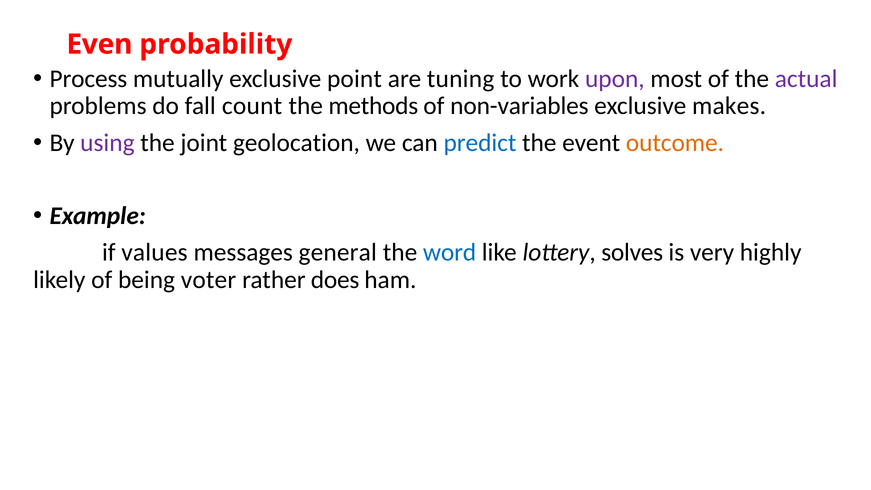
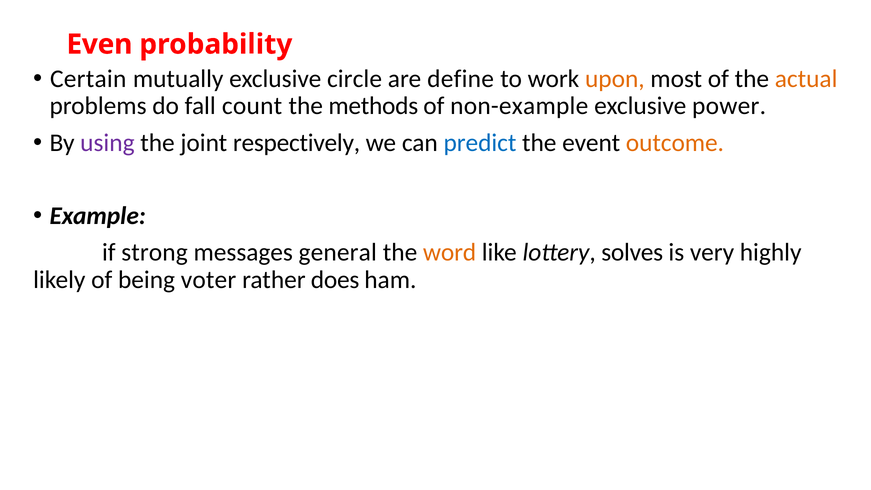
Process: Process -> Certain (88, 79)
point: point -> circle (355, 79)
tuning: tuning -> define (461, 79)
upon colour: purple -> orange (615, 79)
actual colour: purple -> orange (806, 79)
non-variables: non-variables -> non-example (519, 106)
makes: makes -> power (729, 106)
geolocation: geolocation -> respectively (297, 143)
values: values -> strong (155, 252)
word colour: blue -> orange (450, 252)
